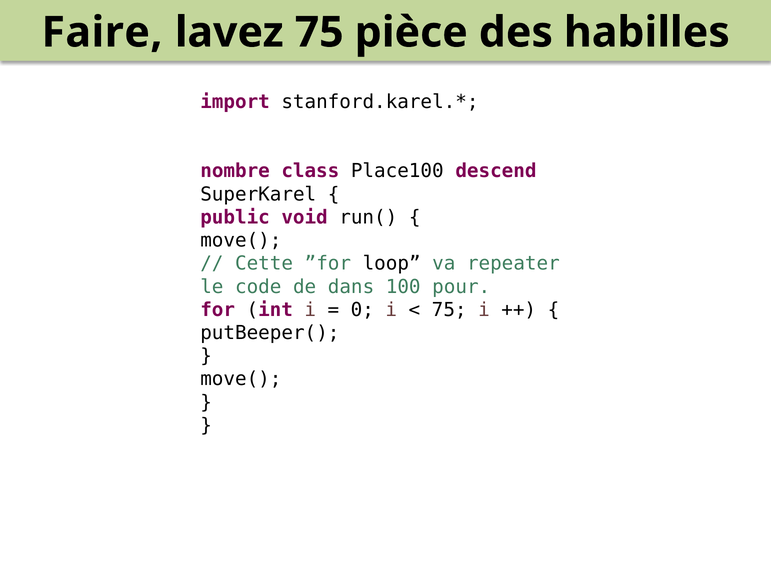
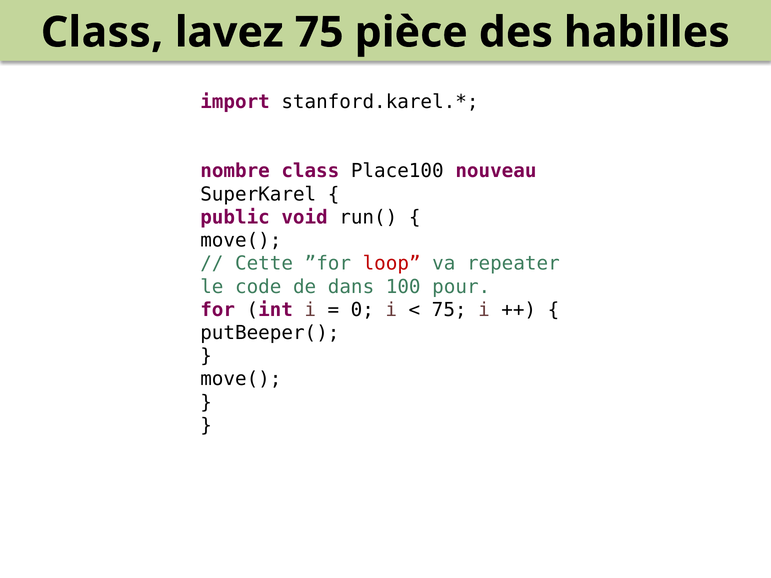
Faire: Faire -> Class (102, 32)
descend: descend -> nouveau (496, 171)
loop colour: black -> red (392, 264)
